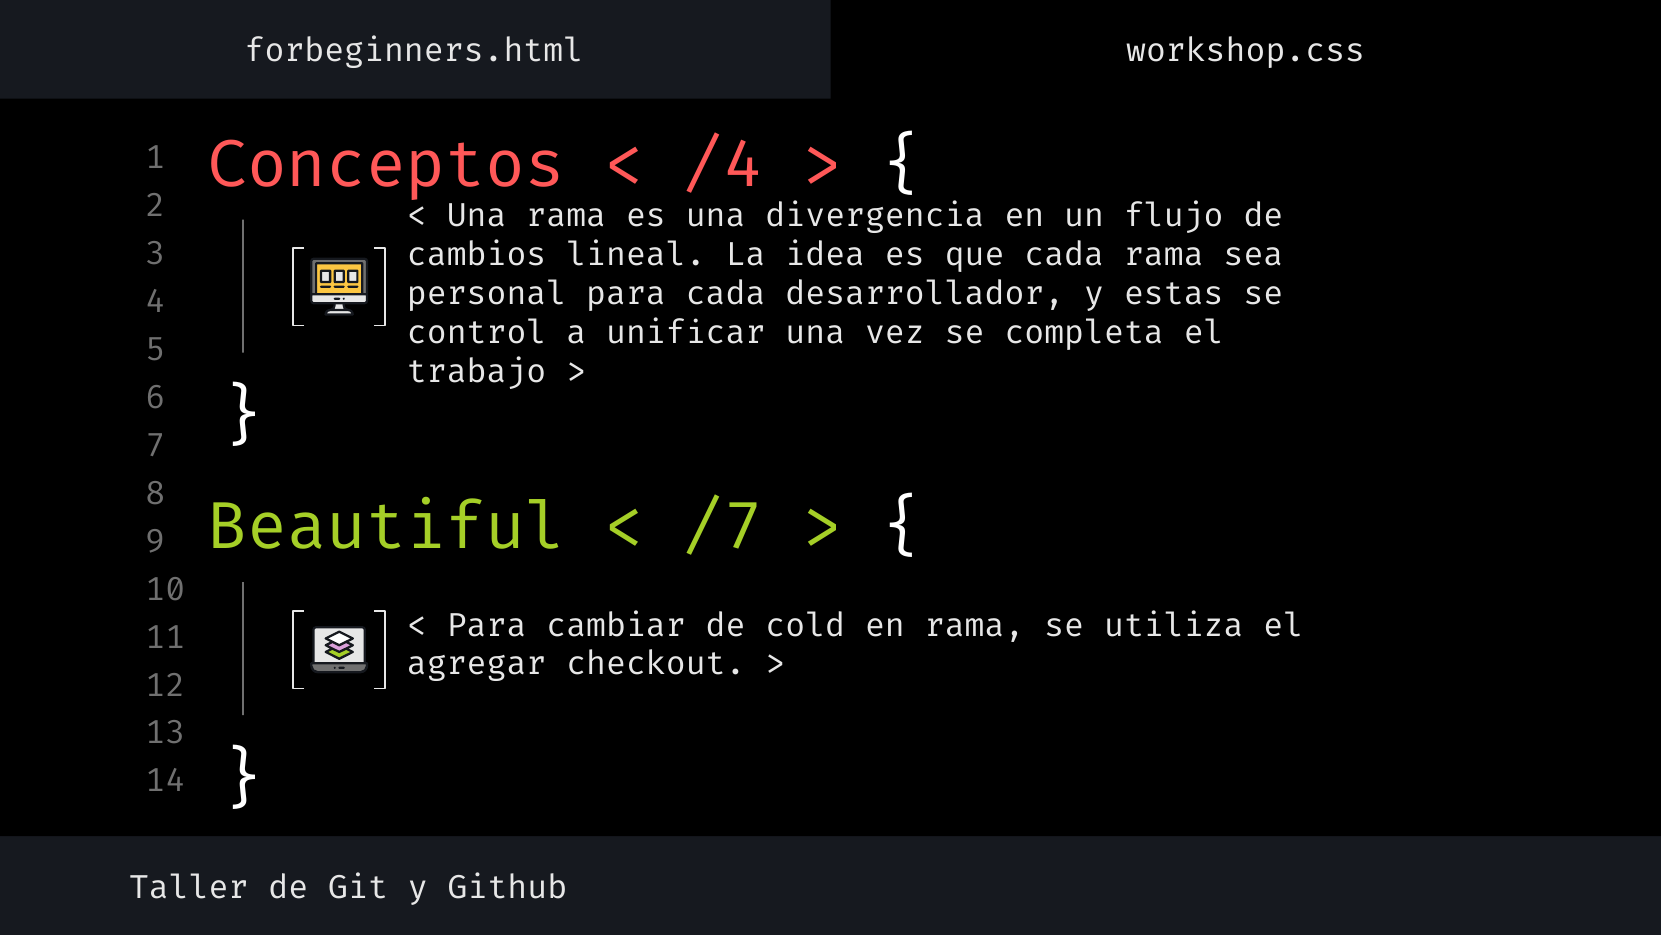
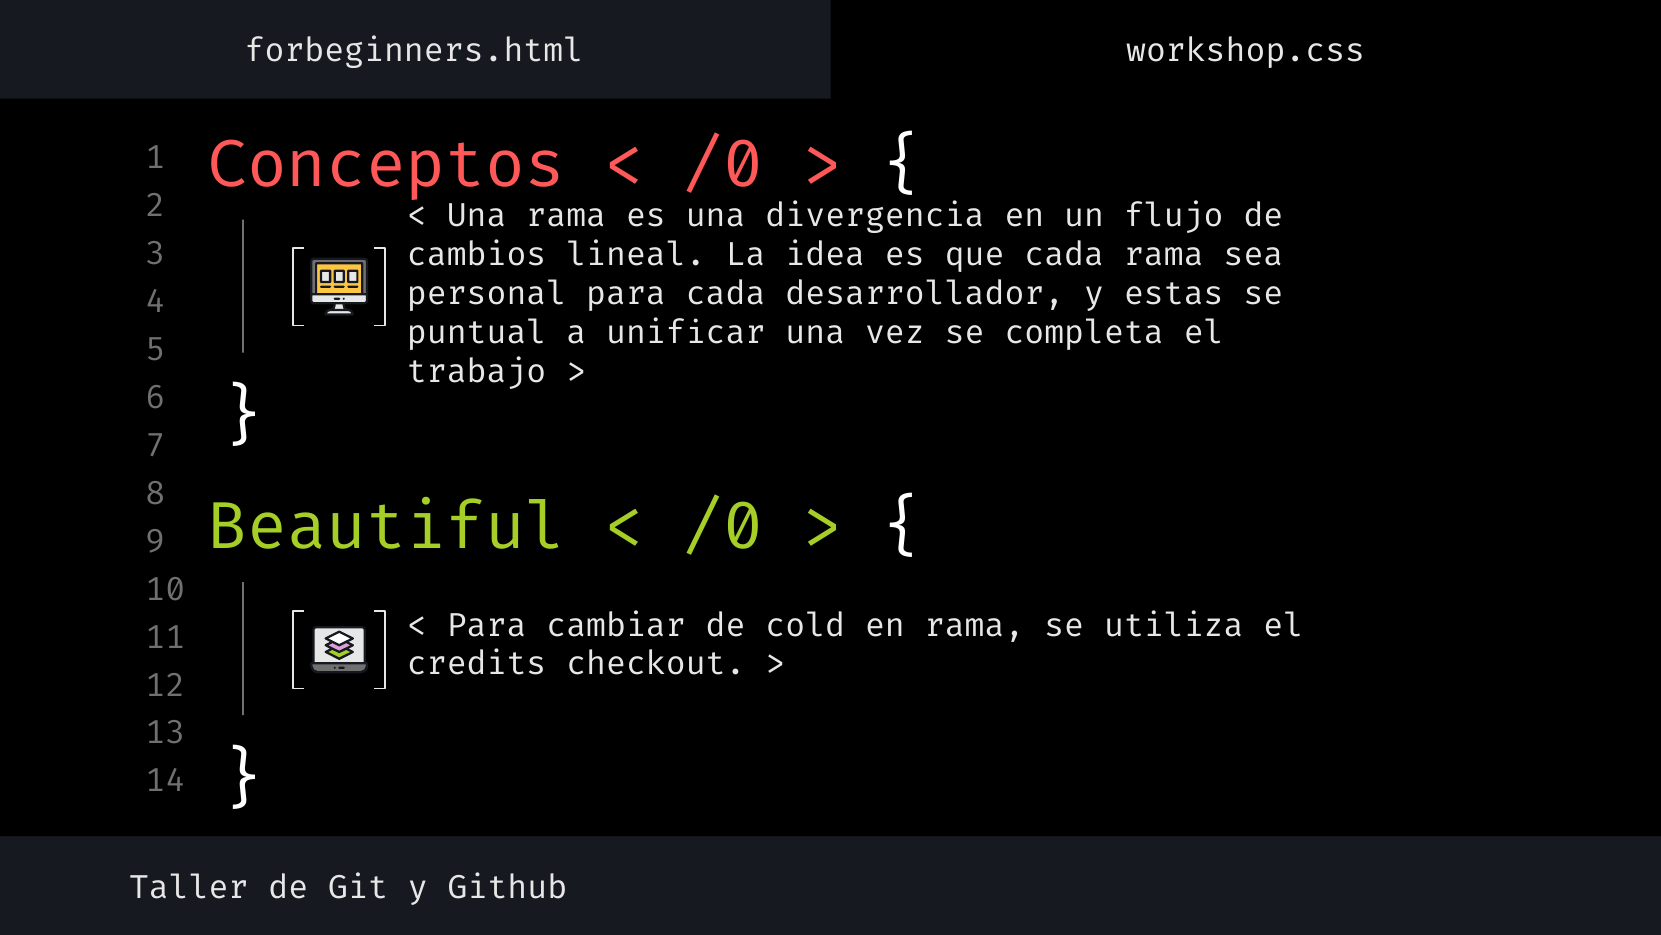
/4: /4 -> /0 (723, 166)
control: control -> puntual (477, 332)
/7: /7 -> /0 (723, 527)
agregar: agregar -> credits (477, 664)
